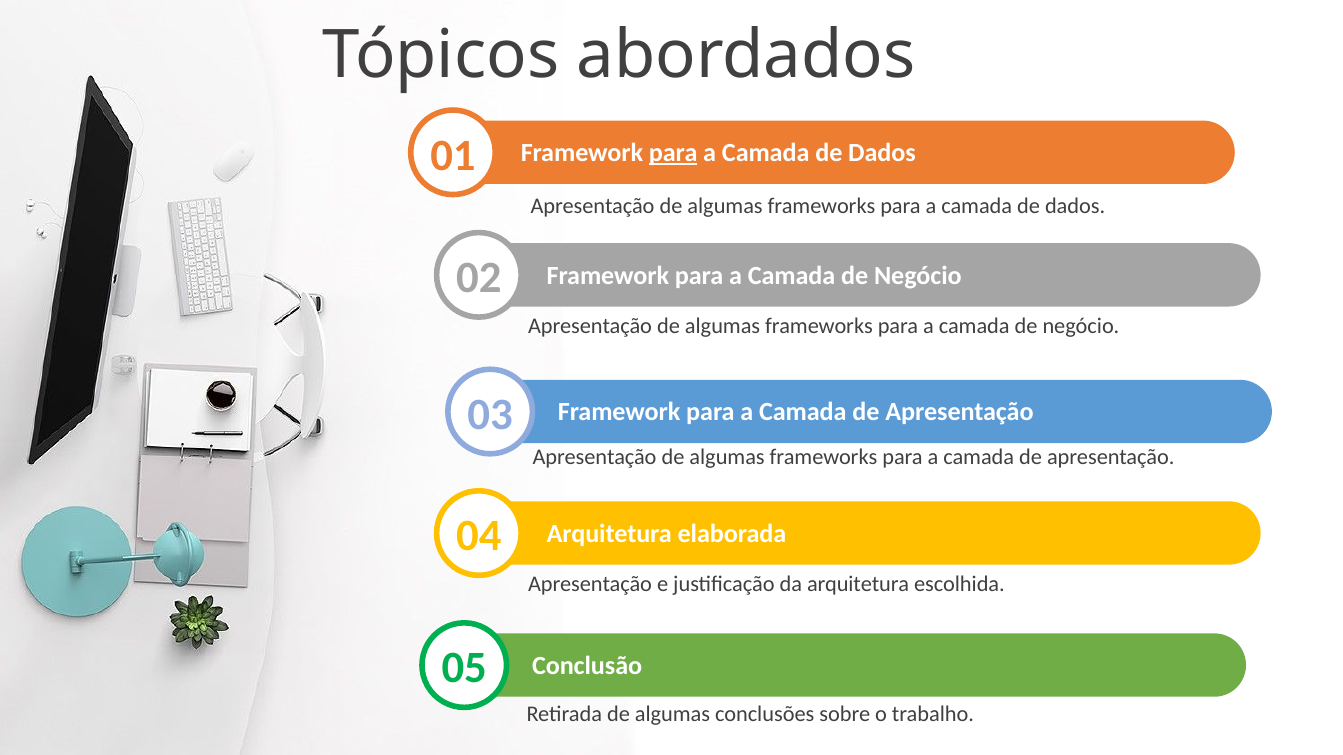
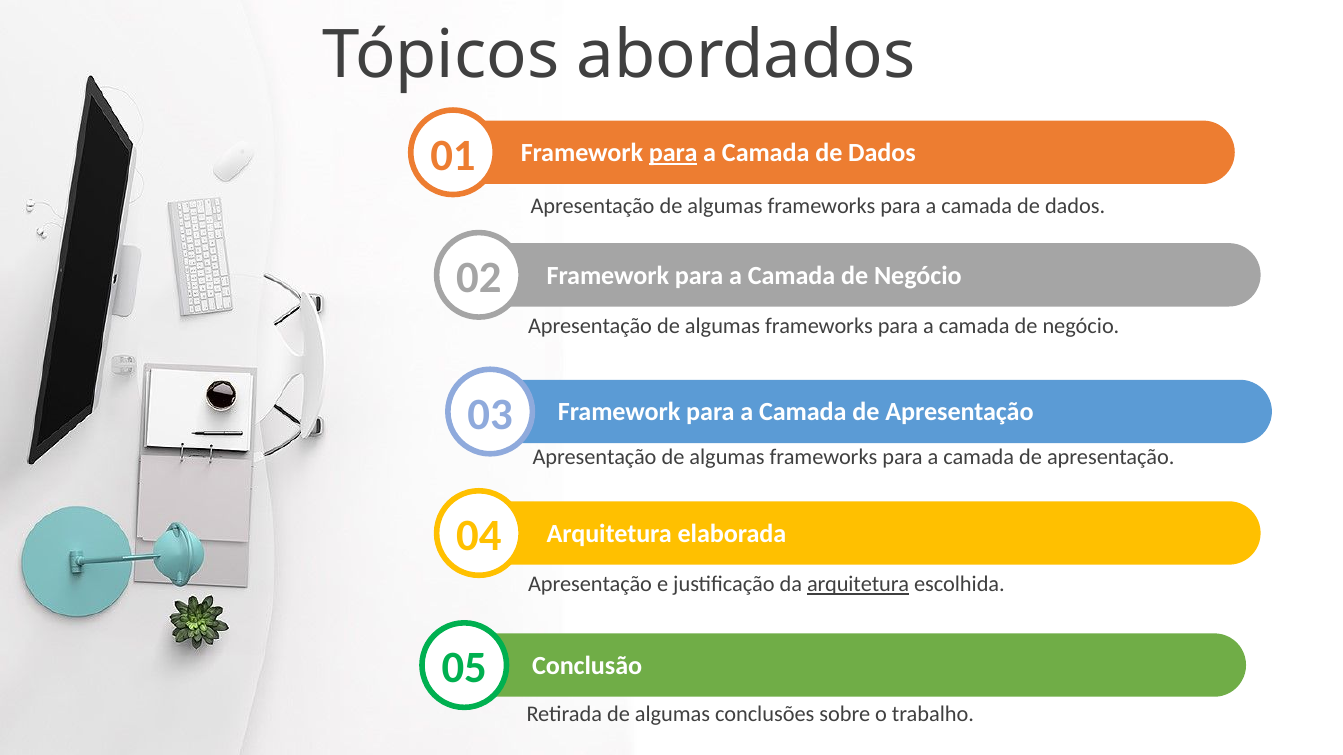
arquitetura underline: none -> present (858, 585)
